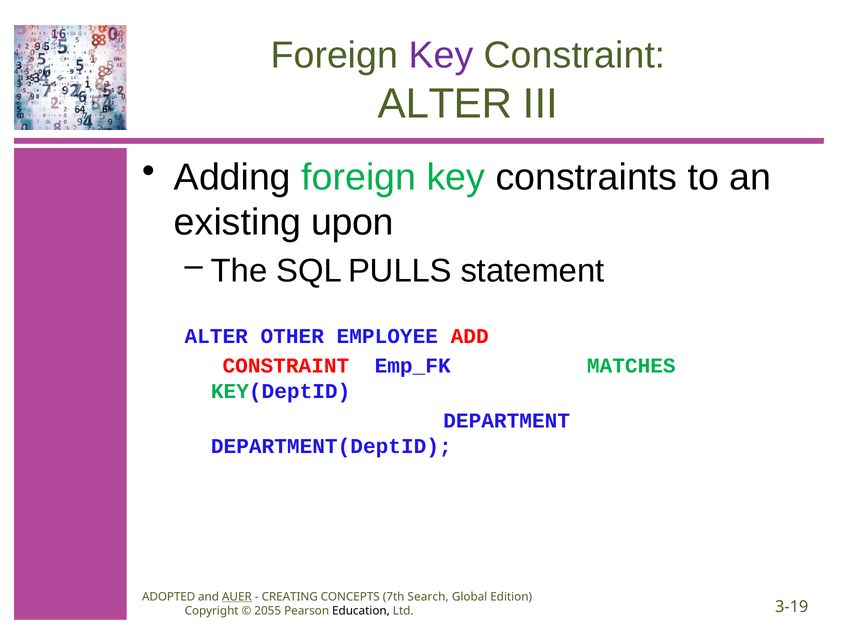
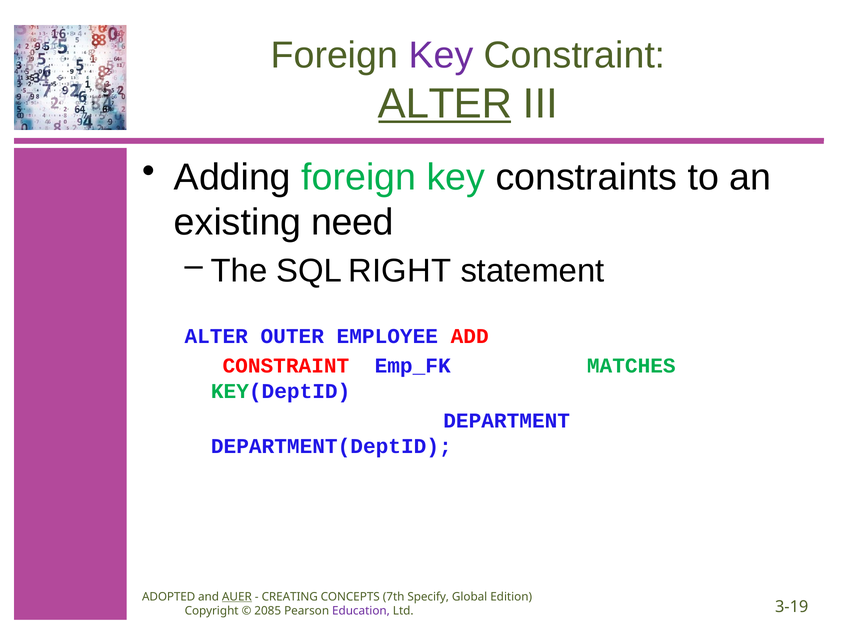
ALTER underline: none -> present (445, 104)
upon: upon -> need (353, 222)
PULLS: PULLS -> RIGHT (400, 271)
OTHER: OTHER -> OUTER (292, 336)
Search: Search -> Specify (428, 597)
2055: 2055 -> 2085 (268, 611)
Education colour: black -> purple (361, 611)
